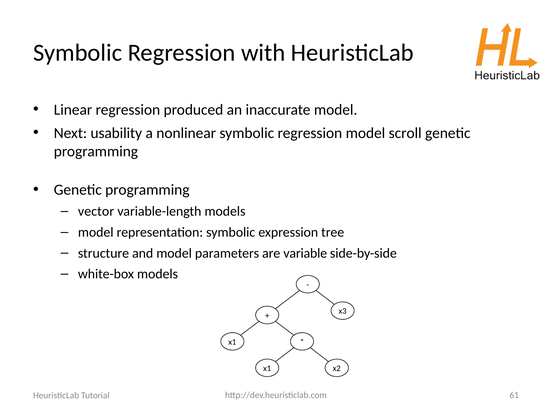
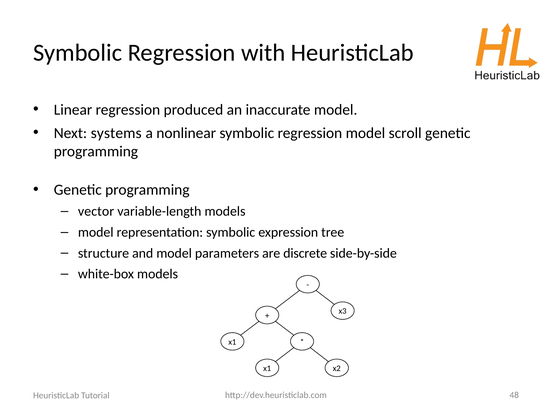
usability: usability -> systems (116, 133)
variable: variable -> discrete (305, 253)
61: 61 -> 48 (514, 395)
